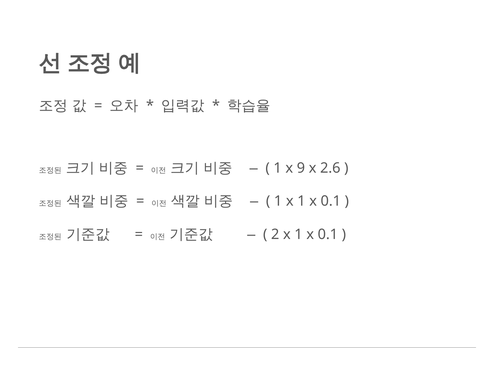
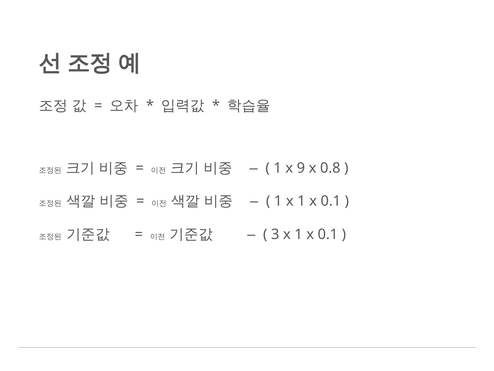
2.6: 2.6 -> 0.8 (330, 168)
2: 2 -> 3 (275, 234)
